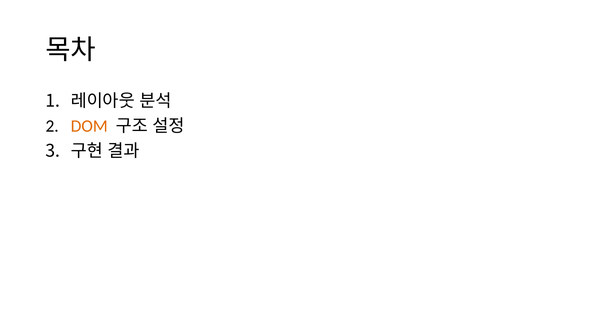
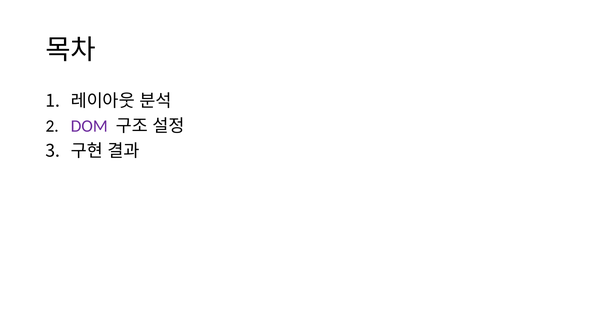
DOM colour: orange -> purple (89, 126)
